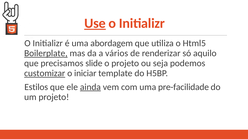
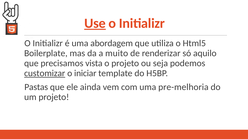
Boilerplate underline: present -> none (46, 53)
vários: vários -> muito (117, 53)
slide: slide -> vista (94, 64)
Estilos: Estilos -> Pastas (36, 87)
ainda underline: present -> none (90, 87)
pre-facilidade: pre-facilidade -> pre-melhoria (183, 87)
